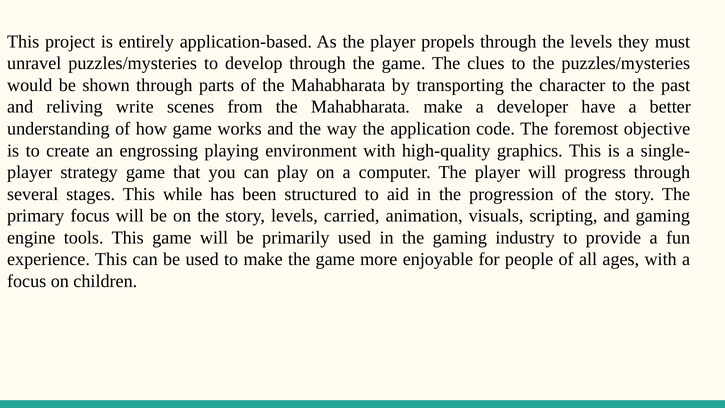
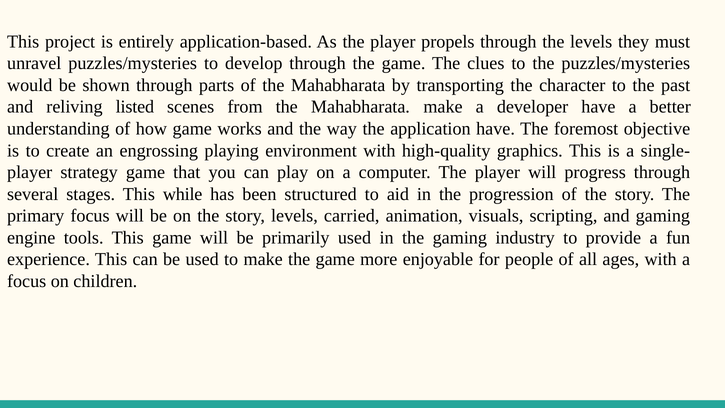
write: write -> listed (135, 107)
application code: code -> have (496, 129)
